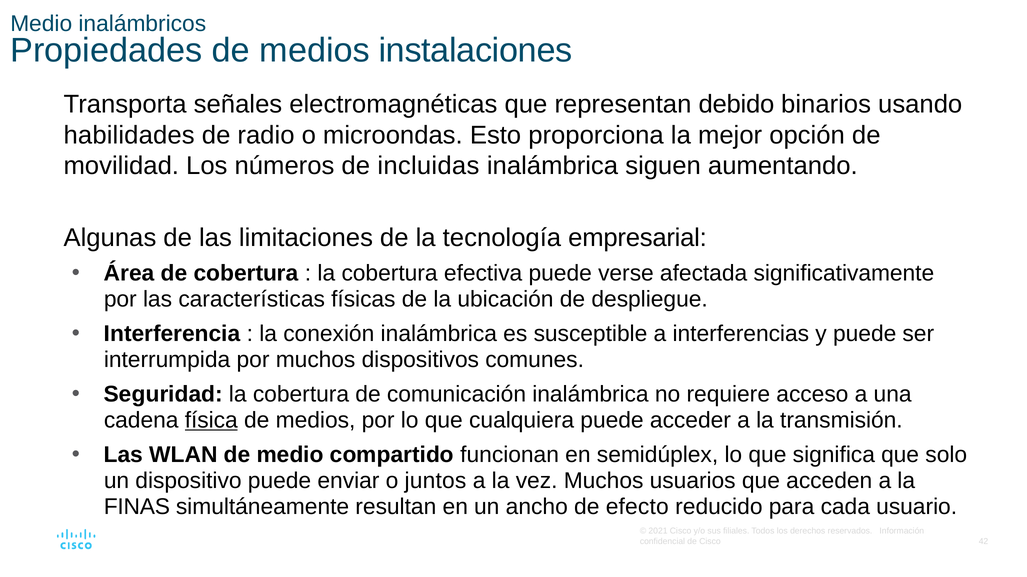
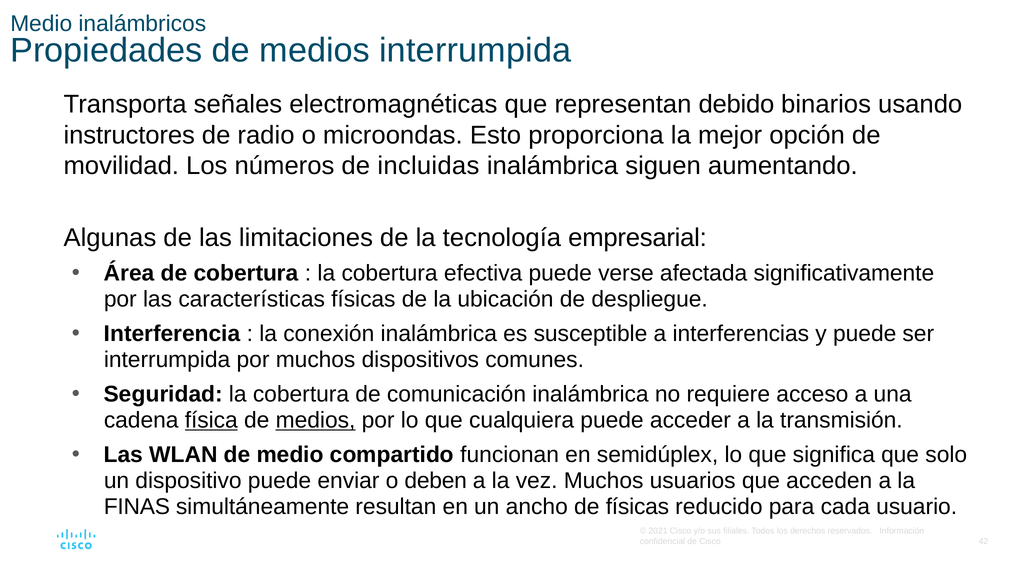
medios instalaciones: instalaciones -> interrumpida (475, 51)
habilidades: habilidades -> instructores (129, 135)
medios underline: none -> present (316, 421)
juntos: juntos -> deben (436, 481)
de efecto: efecto -> físicas (637, 507)
